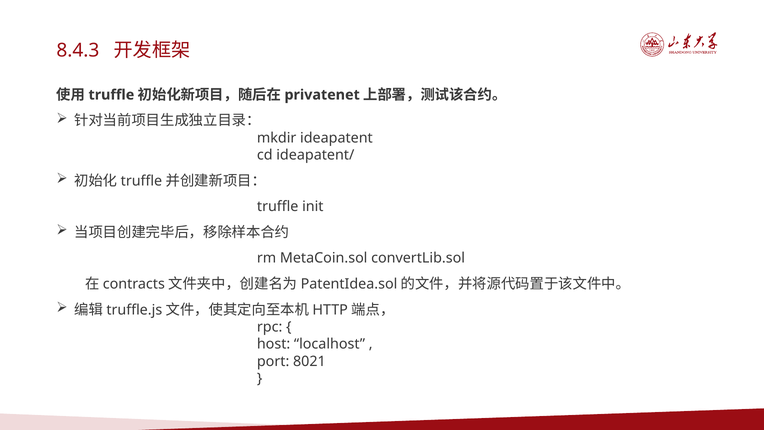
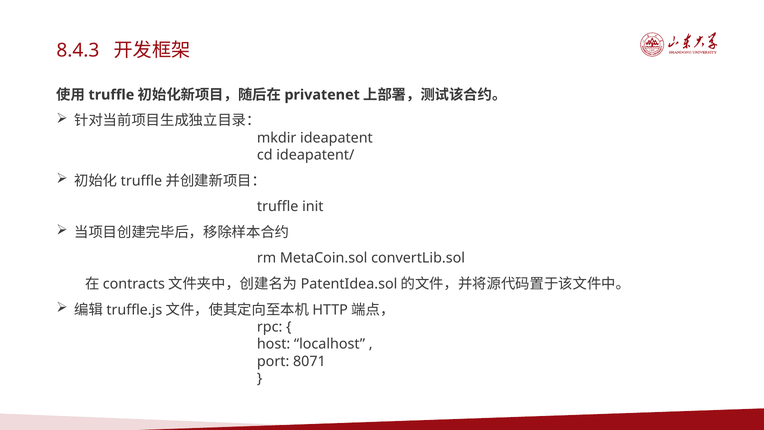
8021: 8021 -> 8071 (309, 361)
